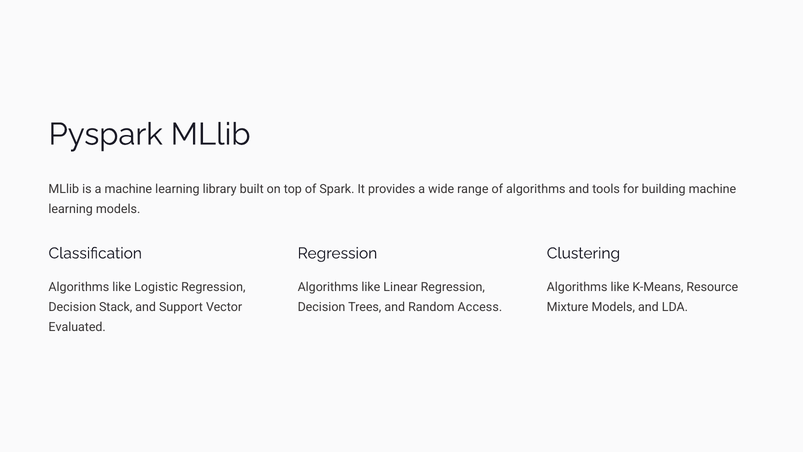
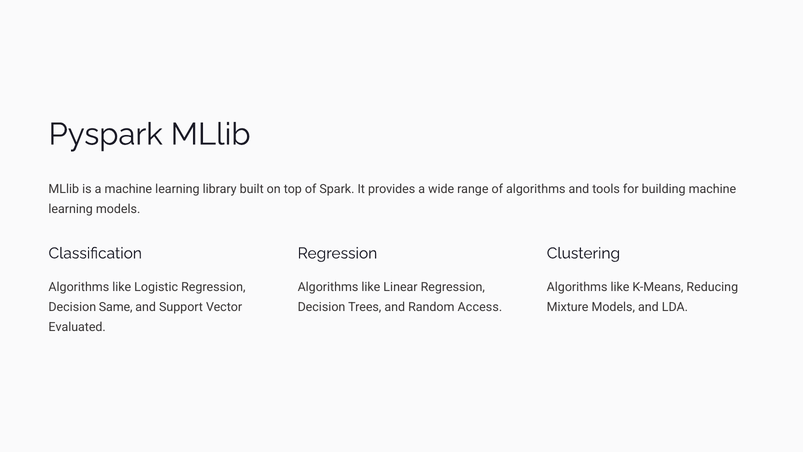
Resource: Resource -> Reducing (712, 287)
Stack: Stack -> Same (116, 307)
